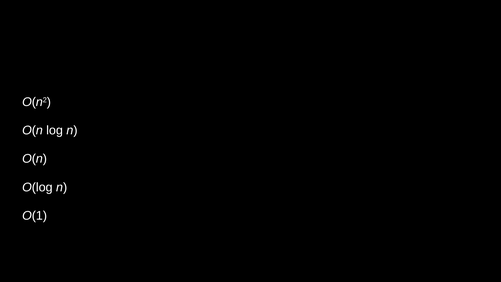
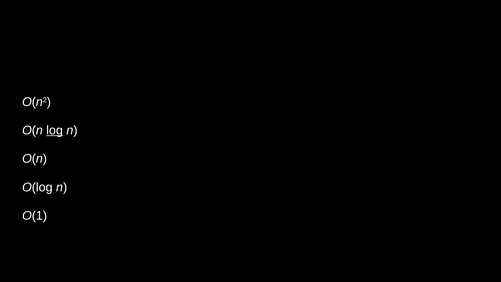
log underline: none -> present (55, 130)
